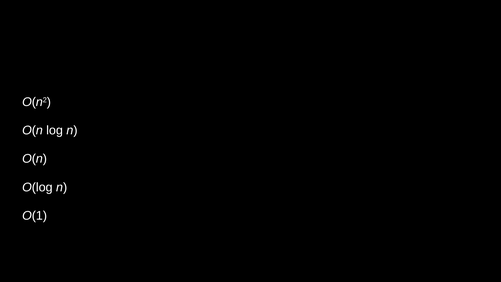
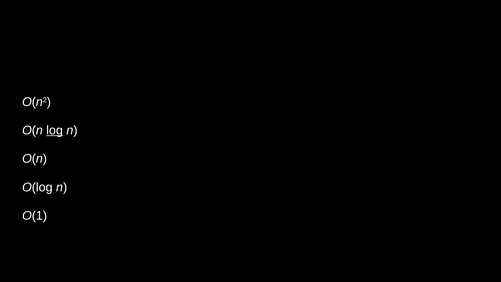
log underline: none -> present (55, 130)
